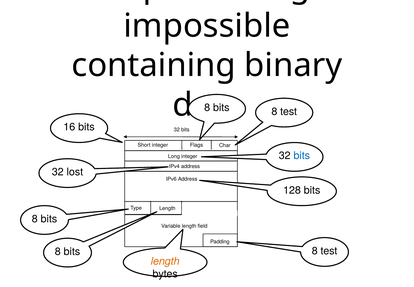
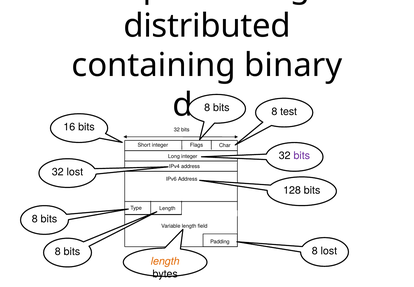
impossible: impossible -> distributed (207, 26)
bits colour: blue -> purple (302, 156)
test: test -> lost (329, 251)
